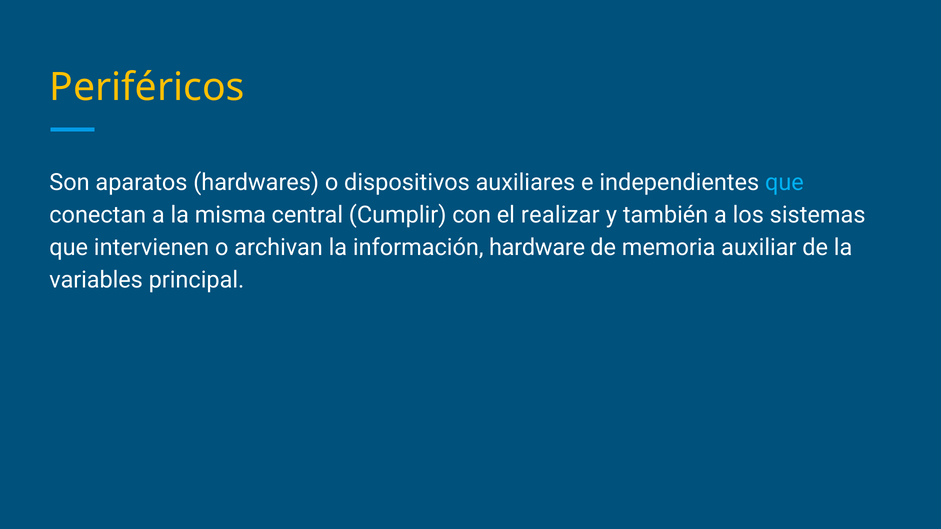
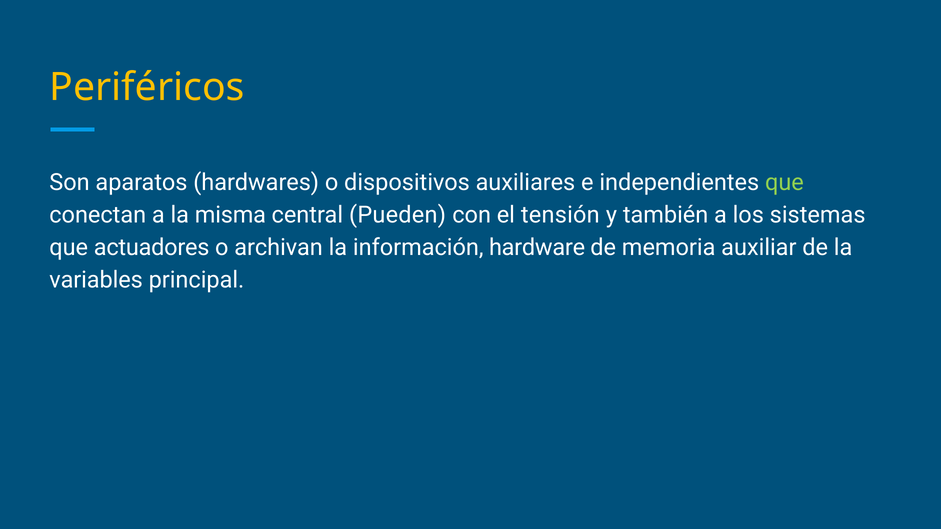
que colour: light blue -> light green (784, 183)
Cumplir: Cumplir -> Pueden (398, 215)
realizar: realizar -> tensión (560, 215)
intervienen: intervienen -> actuadores (152, 248)
